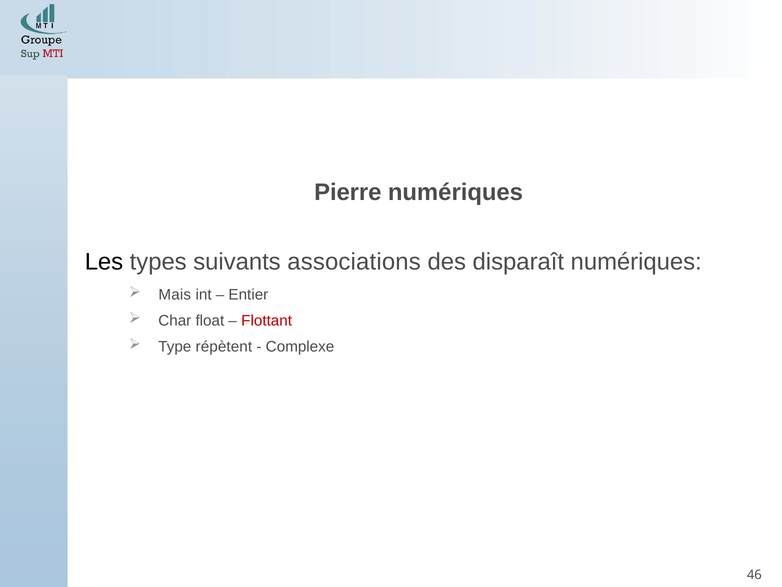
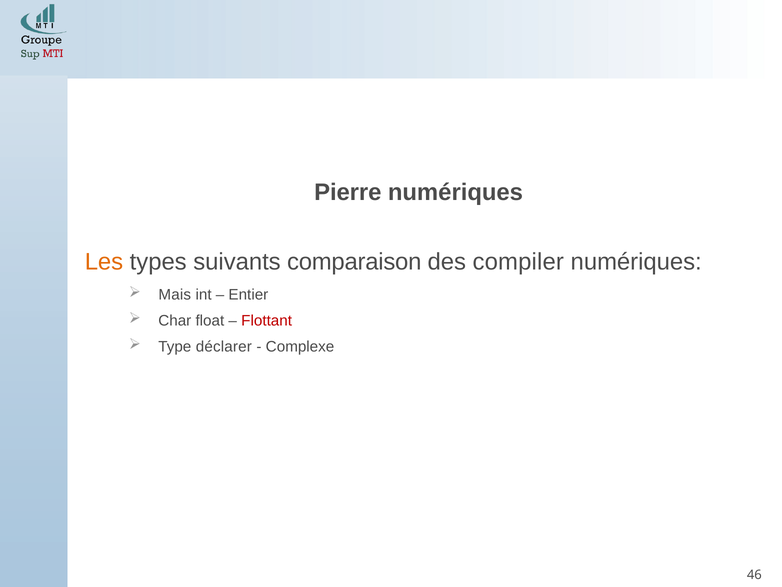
Les colour: black -> orange (104, 262)
associations: associations -> comparaison (354, 262)
disparaît: disparaît -> compiler (518, 262)
répètent: répètent -> déclarer (224, 346)
